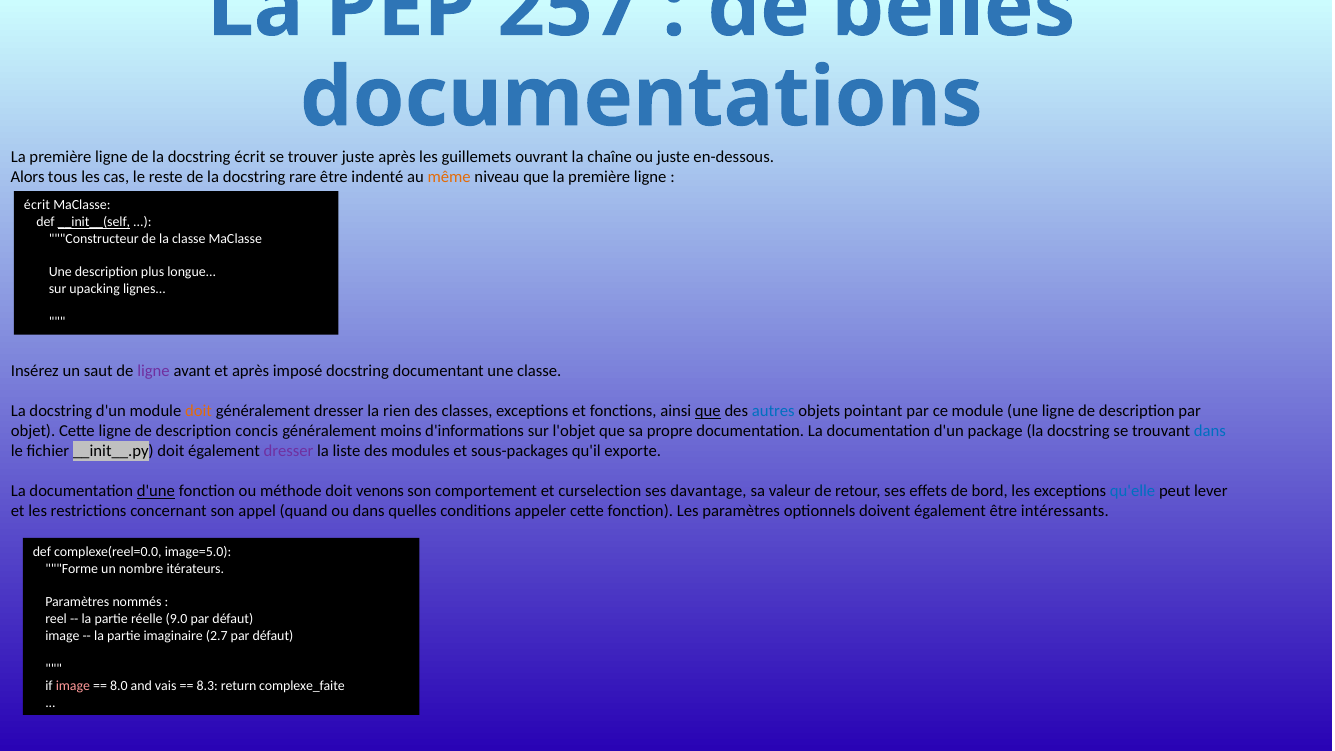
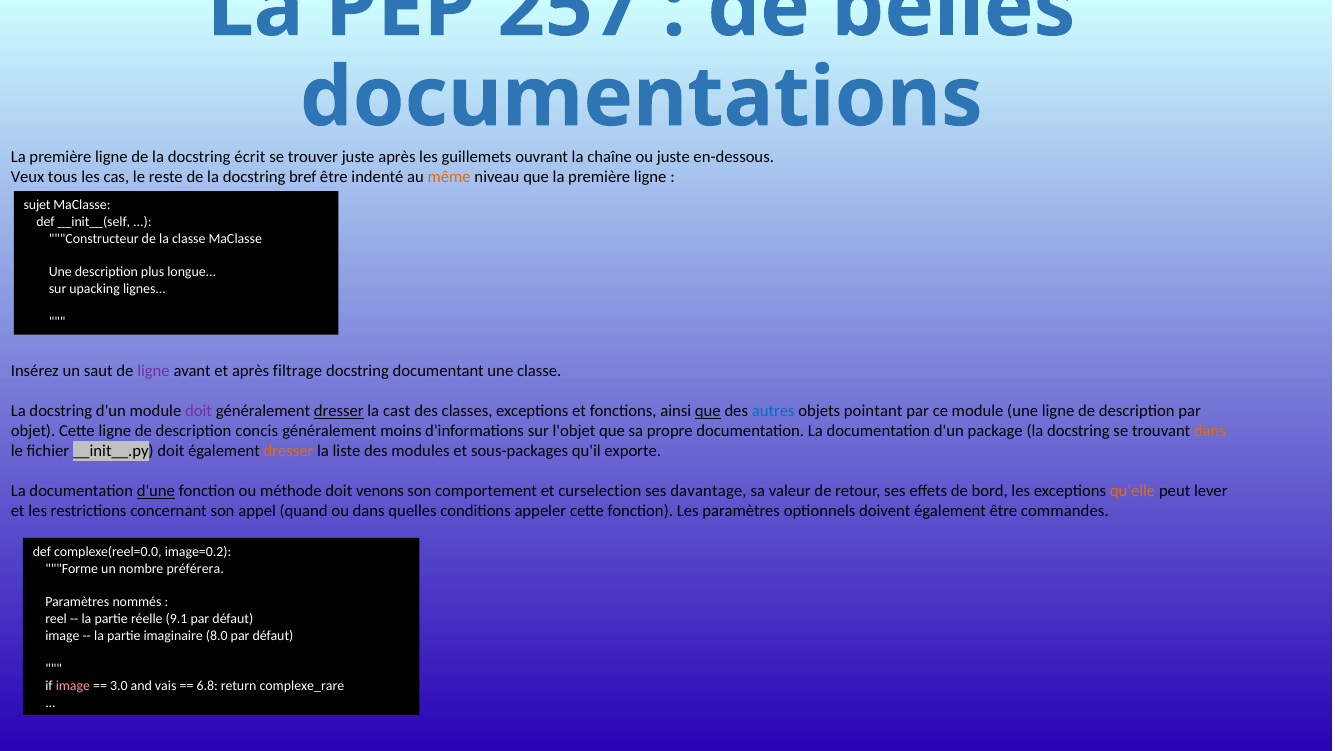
Alors: Alors -> Veux (28, 177)
rare: rare -> bref (303, 177)
écrit: écrit -> sujet (37, 205)
__init__(self underline: present -> none (94, 222)
imposé: imposé -> filtrage (298, 371)
doit colour: orange -> purple (199, 411)
dresser underline: none -> present (339, 411)
rien: rien -> cast (397, 411)
dans colour: blue -> orange (1210, 431)
dresser colour: purple -> orange (289, 451)
qu'elle colour: blue -> orange (1133, 491)
intéressants: intéressants -> commandes (1065, 511)
image=5.0: image=5.0 -> image=0.2 (198, 552)
itérateurs: itérateurs -> préférera (195, 569)
9.0: 9.0 -> 9.1 (177, 619)
2.7: 2.7 -> 8.0 (217, 636)
8.0: 8.0 -> 3.0 (119, 686)
8.3: 8.3 -> 6.8 (207, 686)
complexe_faite: complexe_faite -> complexe_rare (302, 686)
